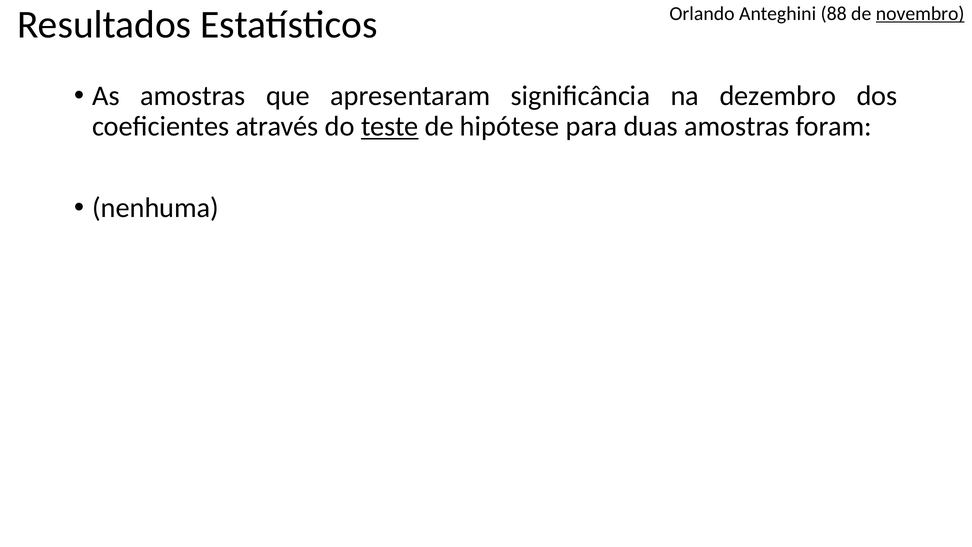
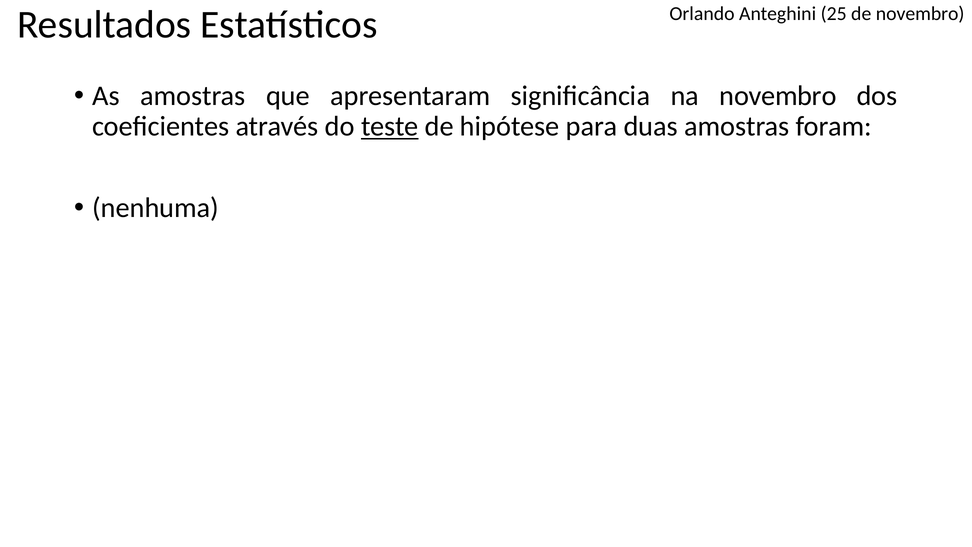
88: 88 -> 25 (834, 13)
novembro underline: present -> none (920, 13)
na dezembro: dezembro -> novembro (778, 96)
